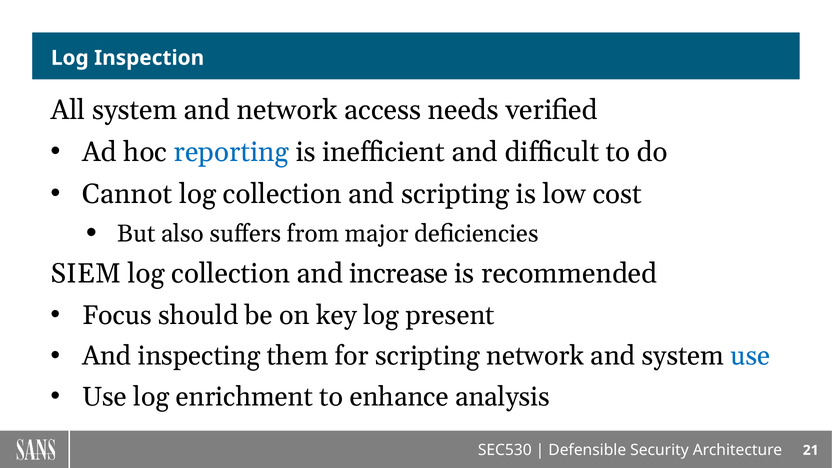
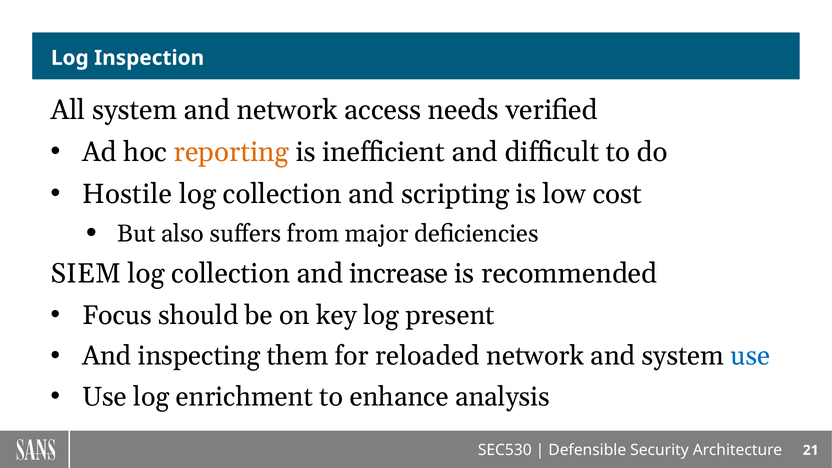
reporting colour: blue -> orange (231, 152)
Cannot: Cannot -> Hostile (127, 194)
for scripting: scripting -> reloaded (428, 356)
